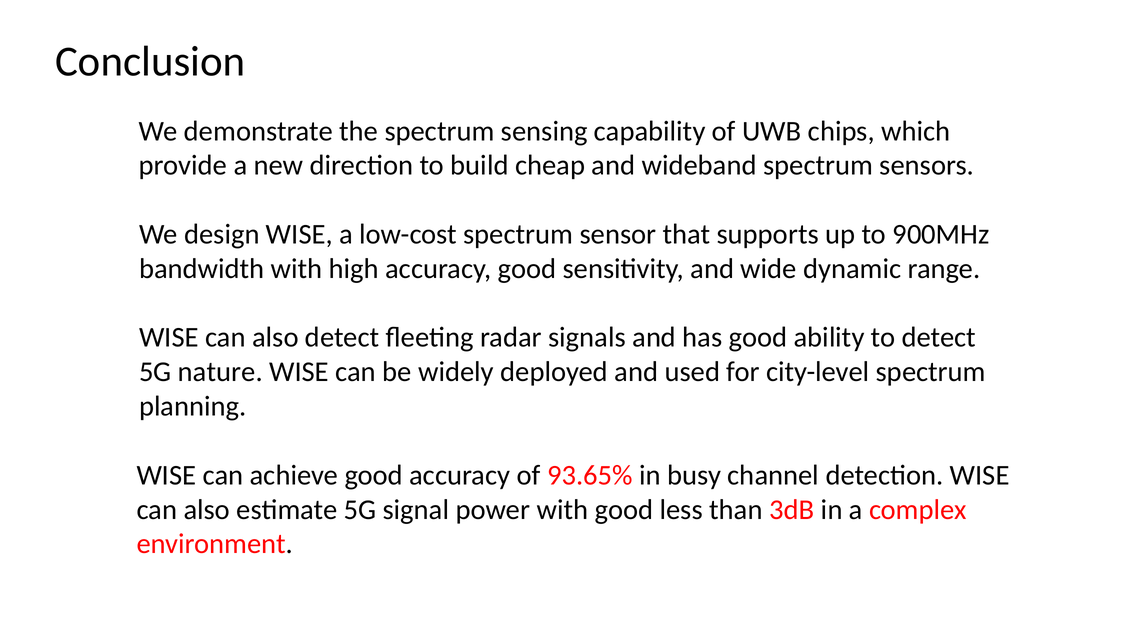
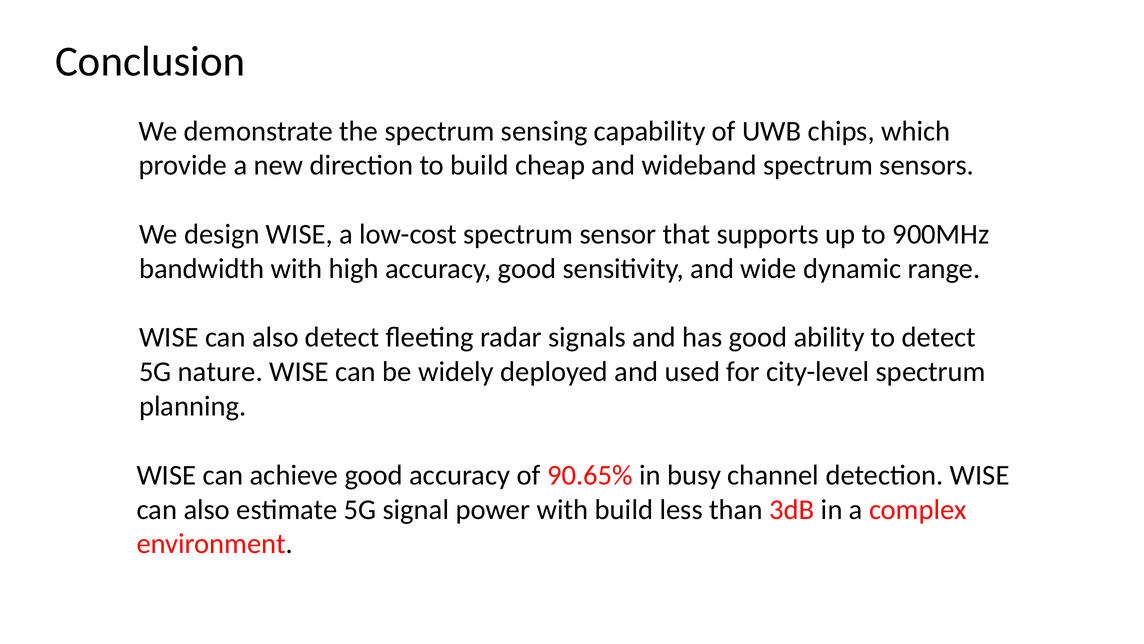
93.65%: 93.65% -> 90.65% (590, 475)
with good: good -> build (624, 509)
